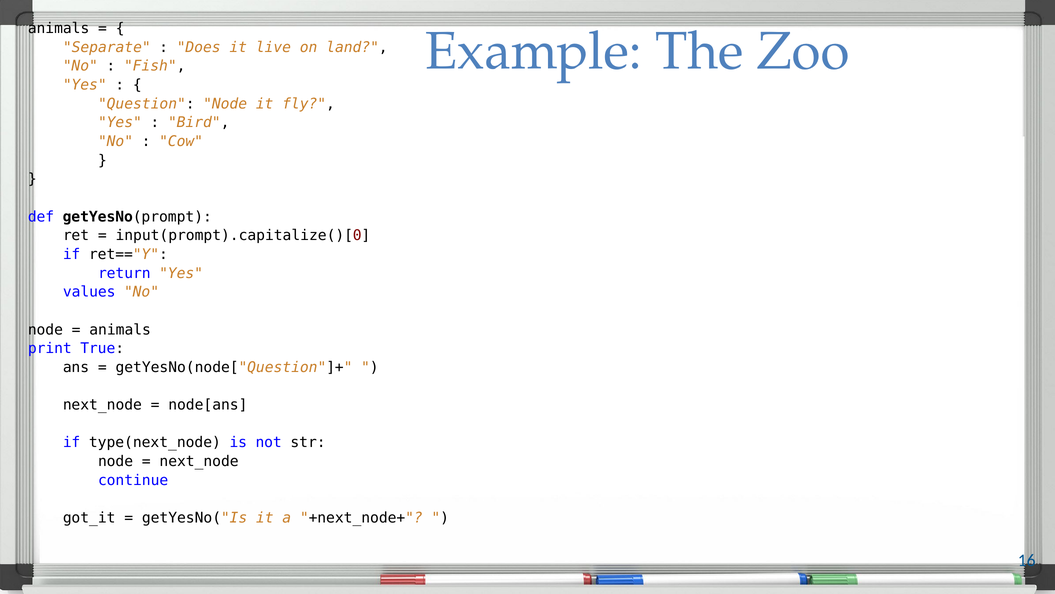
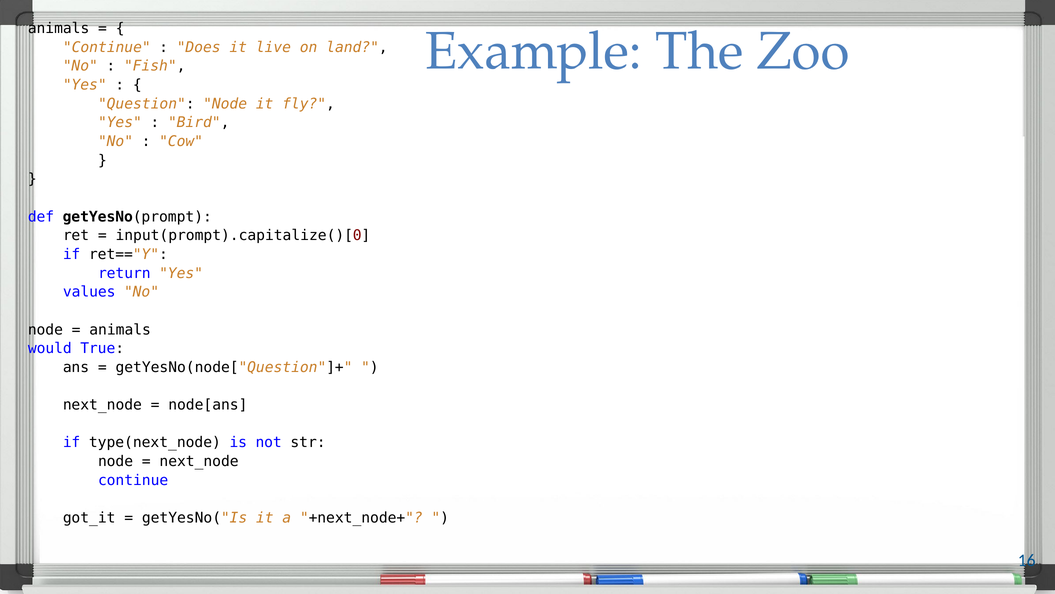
Separate: Separate -> Continue (107, 47)
print: print -> would (50, 348)
